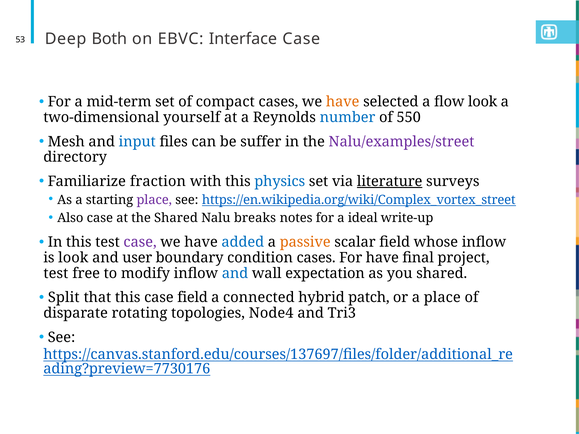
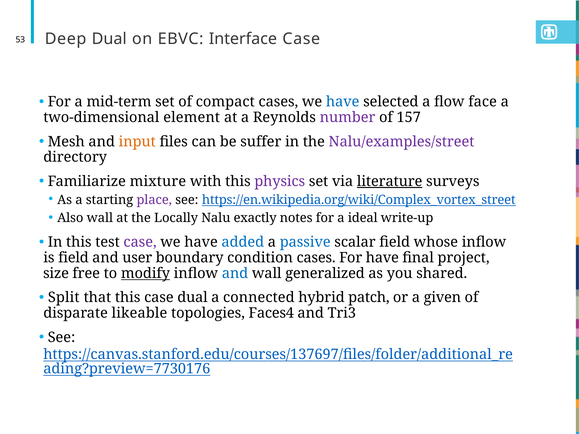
Deep Both: Both -> Dual (109, 39)
have colour: orange -> blue (343, 102)
flow look: look -> face (483, 102)
yourself: yourself -> element (192, 118)
number colour: blue -> purple (348, 118)
550: 550 -> 157 (409, 118)
input colour: blue -> orange (137, 142)
fraction: fraction -> mixture (158, 181)
physics colour: blue -> purple (280, 181)
Also case: case -> wall (100, 218)
the Shared: Shared -> Locally (176, 218)
breaks: breaks -> exactly (255, 218)
passive colour: orange -> blue (305, 242)
is look: look -> field (73, 258)
test: test -> size (56, 274)
modify underline: none -> present (145, 274)
expectation: expectation -> generalized (325, 274)
case field: field -> dual (193, 298)
a place: place -> given (442, 298)
rotating: rotating -> likeable (139, 313)
Node4: Node4 -> Faces4 (271, 313)
